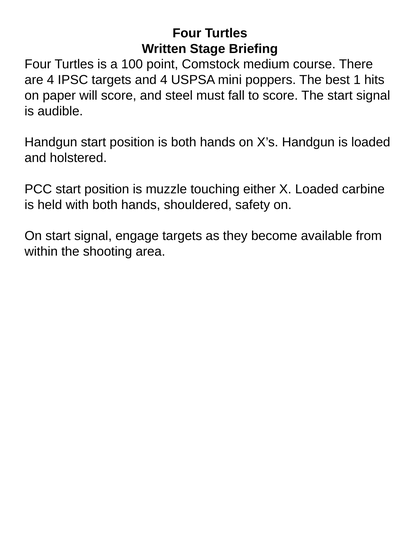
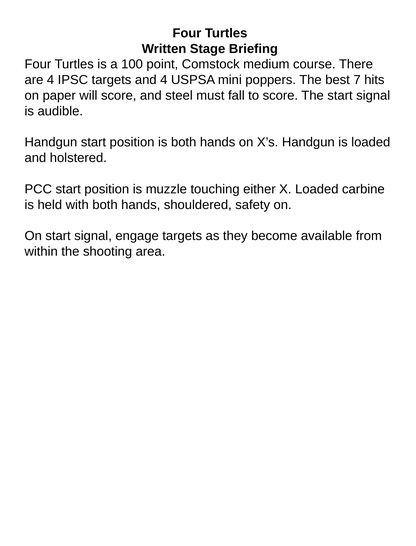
1: 1 -> 7 (357, 80)
